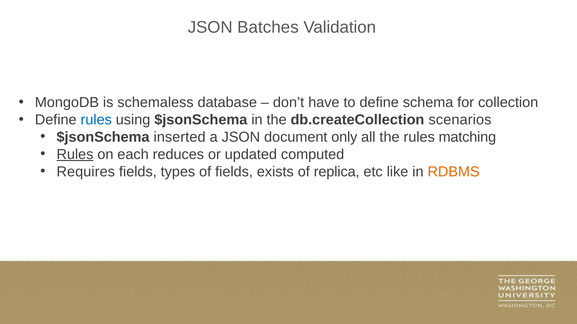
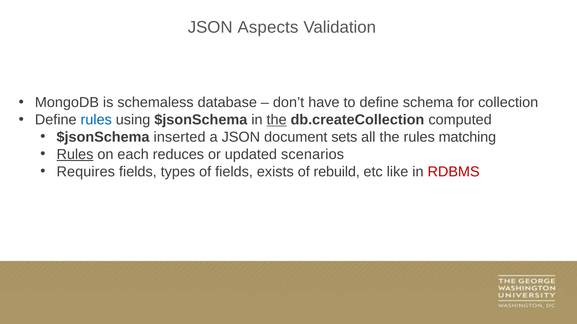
Batches: Batches -> Aspects (268, 27)
the underline: none -> present (277, 120)
scenarios: scenarios -> computed (460, 120)
only: only -> sets (344, 137)
computed: computed -> scenarios (313, 155)
replica: replica -> rebuild (337, 172)
RDBMS colour: orange -> red (454, 172)
